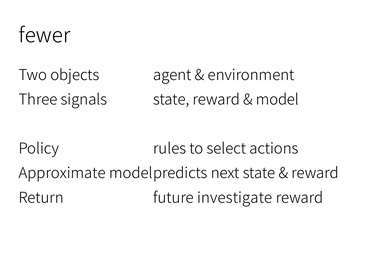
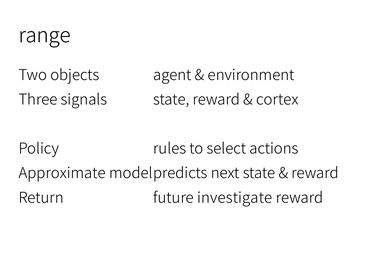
fewer: fewer -> range (45, 36)
model: model -> cortex (277, 100)
